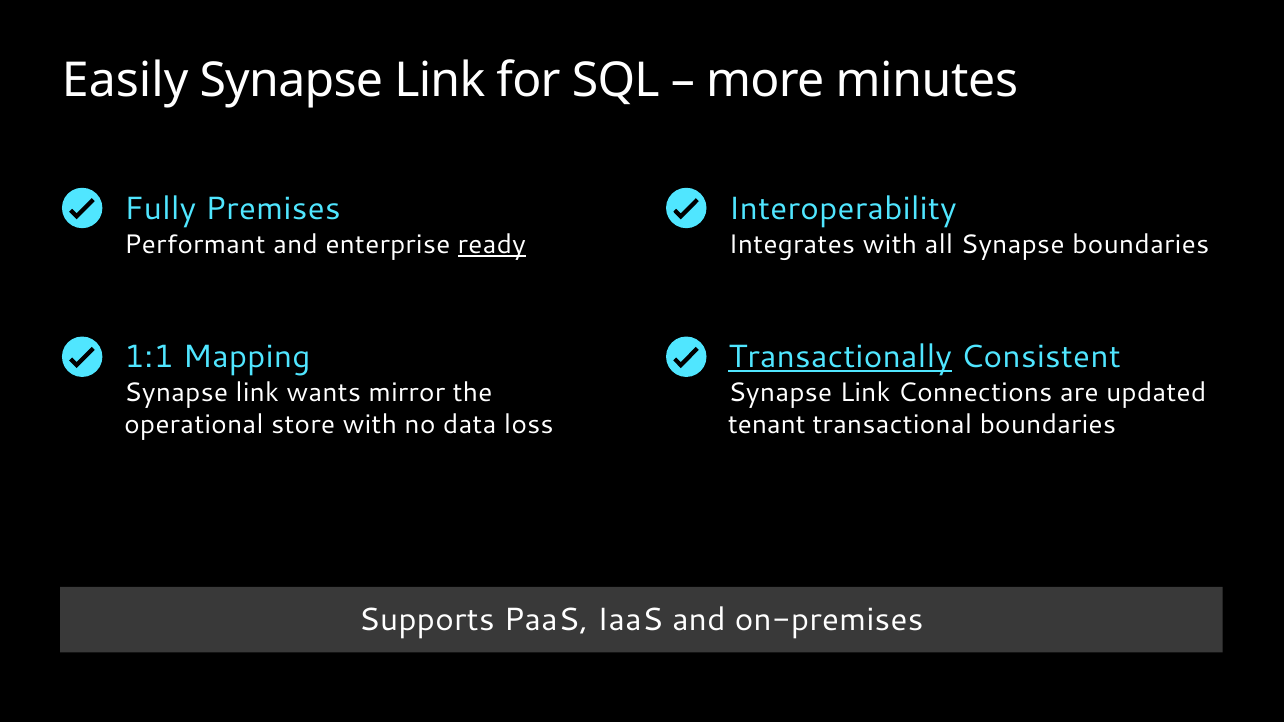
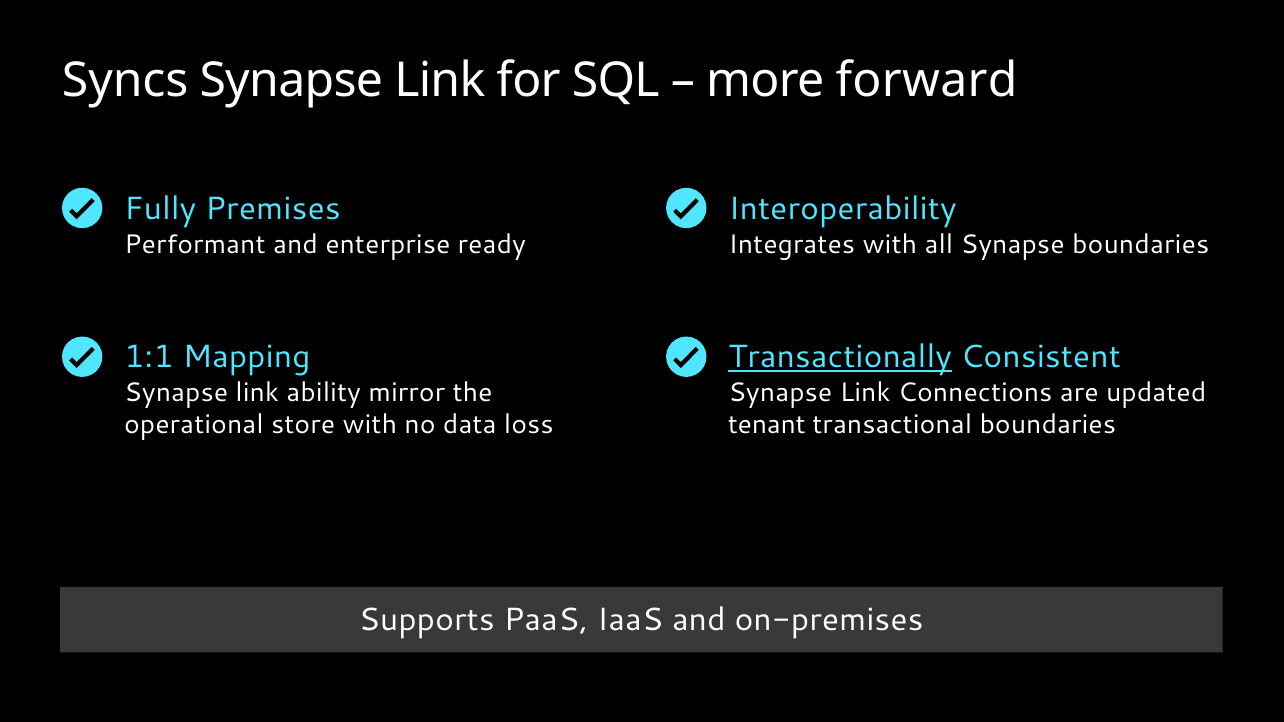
Easily: Easily -> Syncs (125, 80)
minutes: minutes -> forward (926, 80)
ready underline: present -> none (492, 244)
wants: wants -> ability (324, 392)
